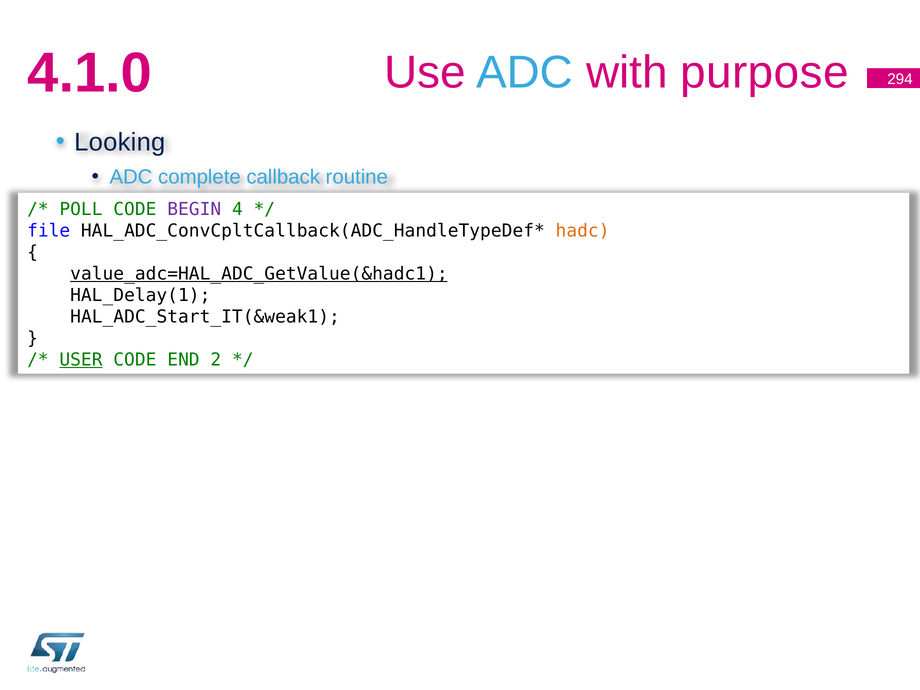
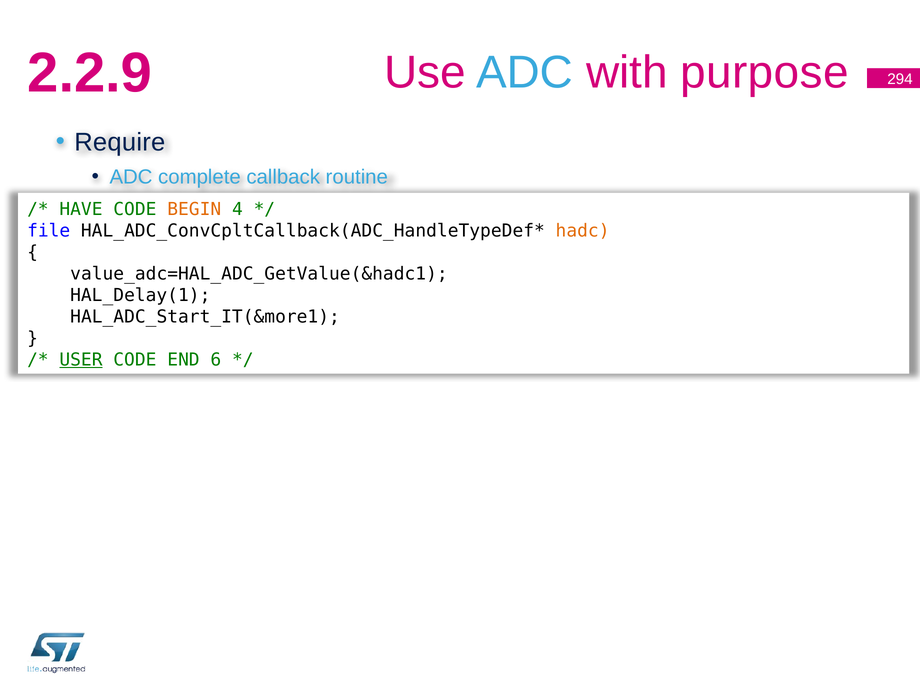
4.1.0: 4.1.0 -> 2.2.9 (90, 73)
Looking: Looking -> Require (120, 142)
POLL: POLL -> HAVE (81, 209)
BEGIN colour: purple -> orange (194, 209)
value_adc=HAL_ADC_GetValue(&hadc1 underline: present -> none (259, 274)
HAL_ADC_Start_IT(&weak1: HAL_ADC_Start_IT(&weak1 -> HAL_ADC_Start_IT(&more1 (205, 317)
2: 2 -> 6 (216, 360)
